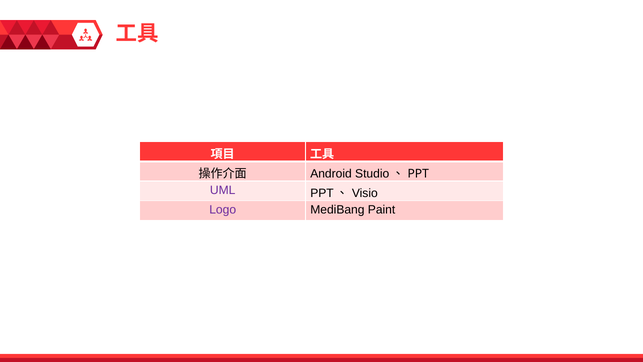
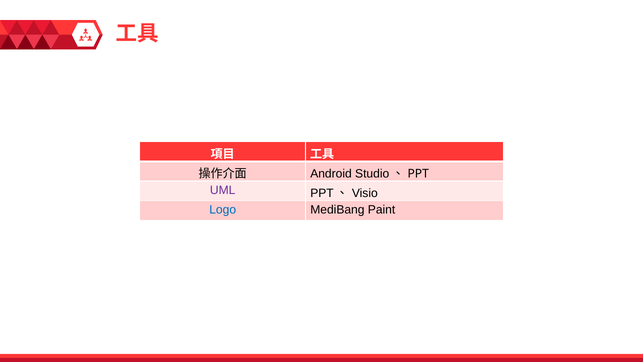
Logo colour: purple -> blue (223, 210)
